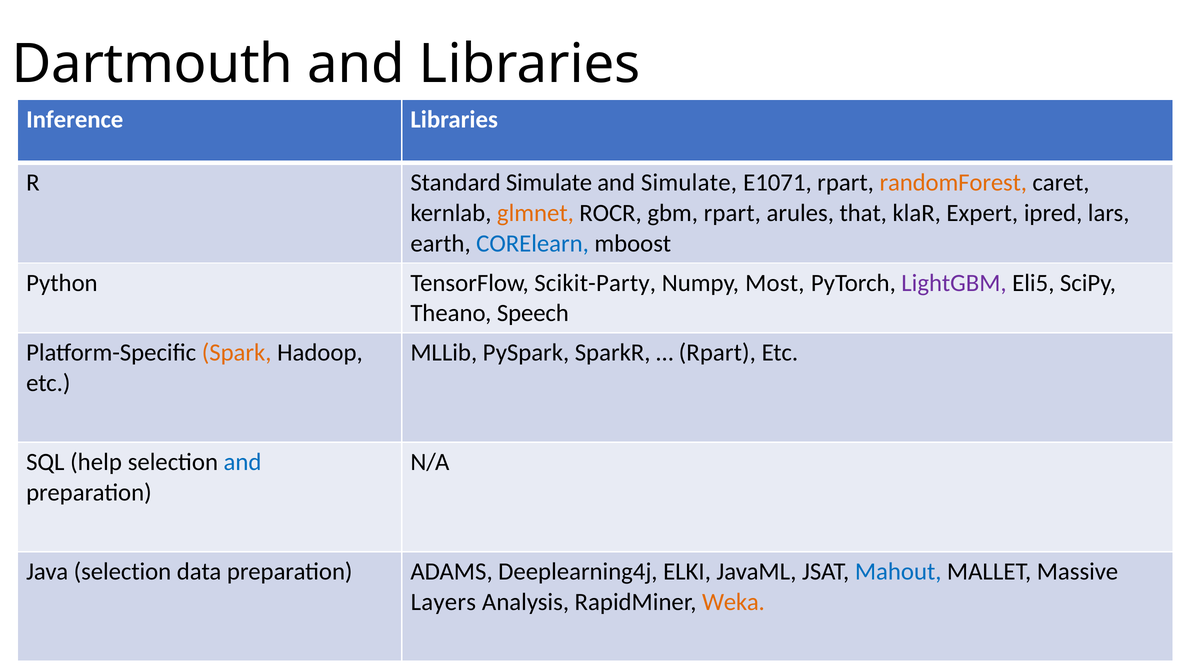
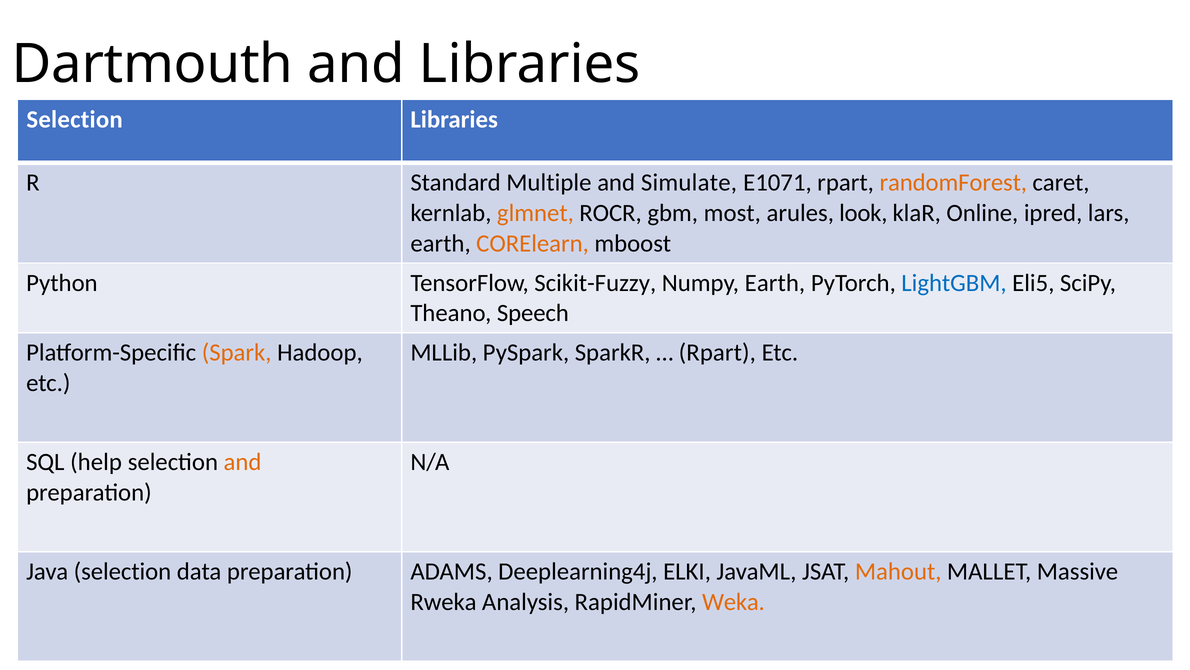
Inference: Inference -> Selection (75, 119)
Standard Simulate: Simulate -> Multiple (549, 183)
gbm rpart: rpart -> most (732, 213)
that: that -> look (863, 213)
Expert: Expert -> Online (982, 213)
CORElearn colour: blue -> orange (533, 243)
Scikit-Party: Scikit-Party -> Scikit-Fuzzy (595, 283)
Numpy Most: Most -> Earth (775, 283)
LightGBM colour: purple -> blue (954, 283)
and colour: blue -> orange (243, 462)
Mahout colour: blue -> orange (898, 571)
Layers: Layers -> Rweka (444, 601)
